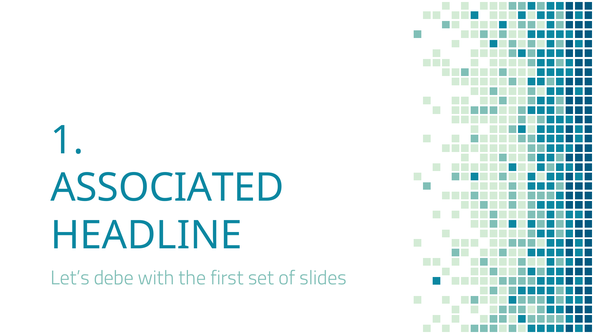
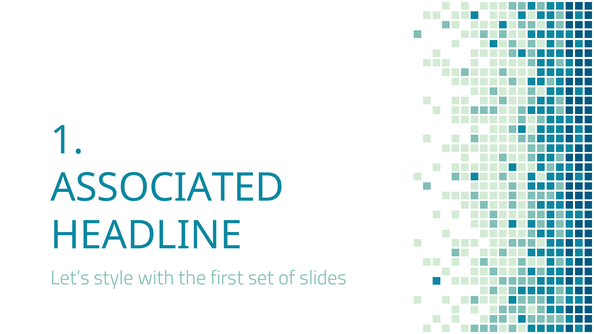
debe: debe -> style (114, 278)
